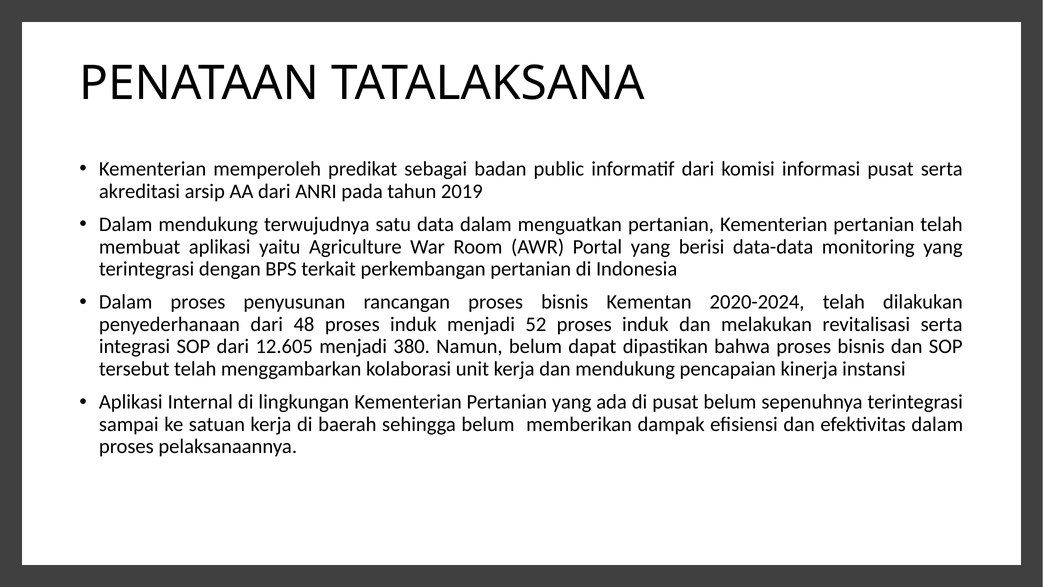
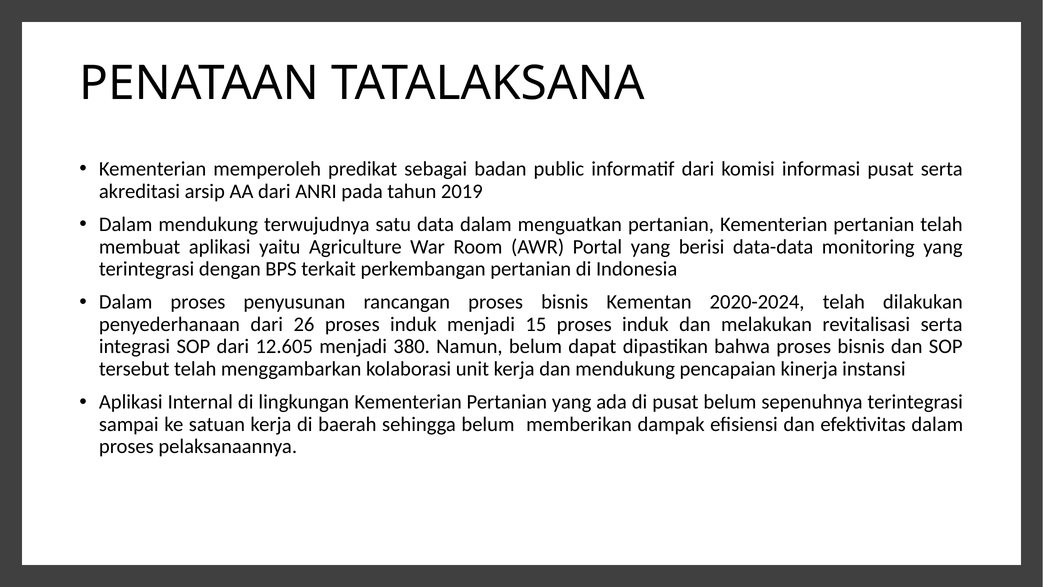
48: 48 -> 26 (304, 324)
52: 52 -> 15 (536, 324)
